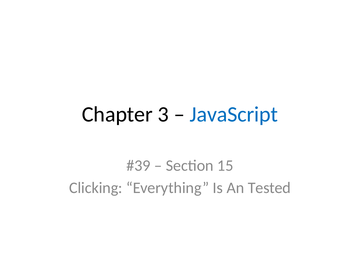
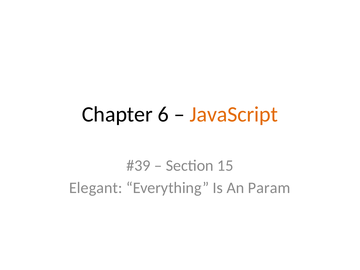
3: 3 -> 6 (163, 114)
JavaScript colour: blue -> orange (234, 114)
Clicking: Clicking -> Elegant (96, 188)
Tested: Tested -> Param (269, 188)
